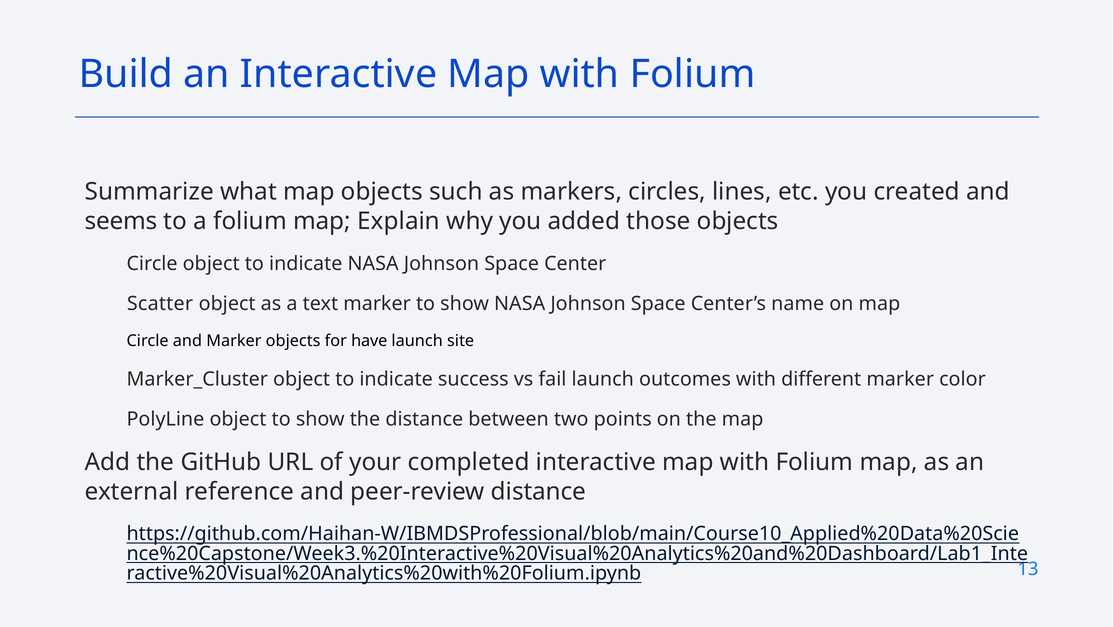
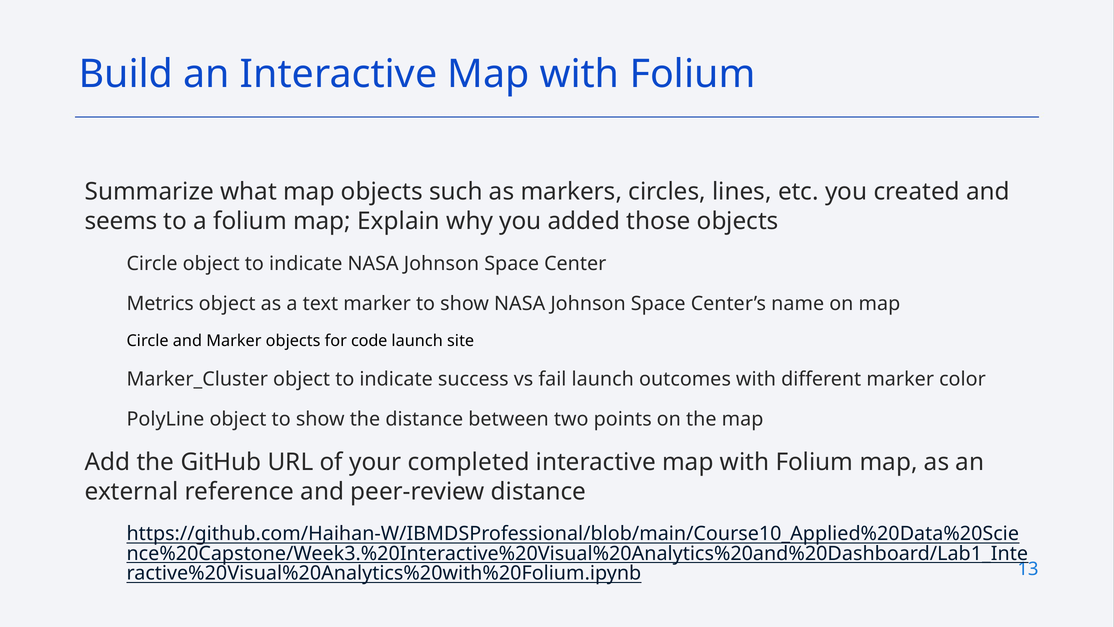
Scatter: Scatter -> Metrics (160, 303)
have: have -> code (369, 341)
